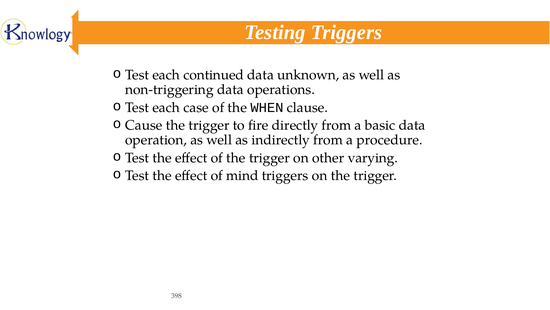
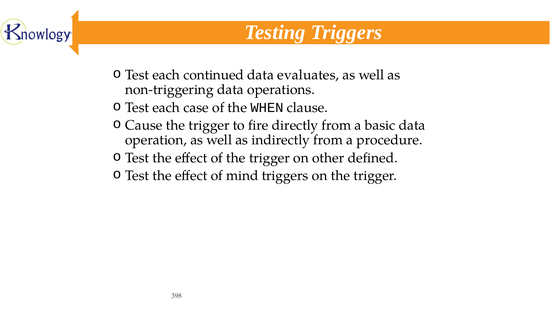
unknown: unknown -> evaluates (308, 75)
varying: varying -> defined (373, 158)
